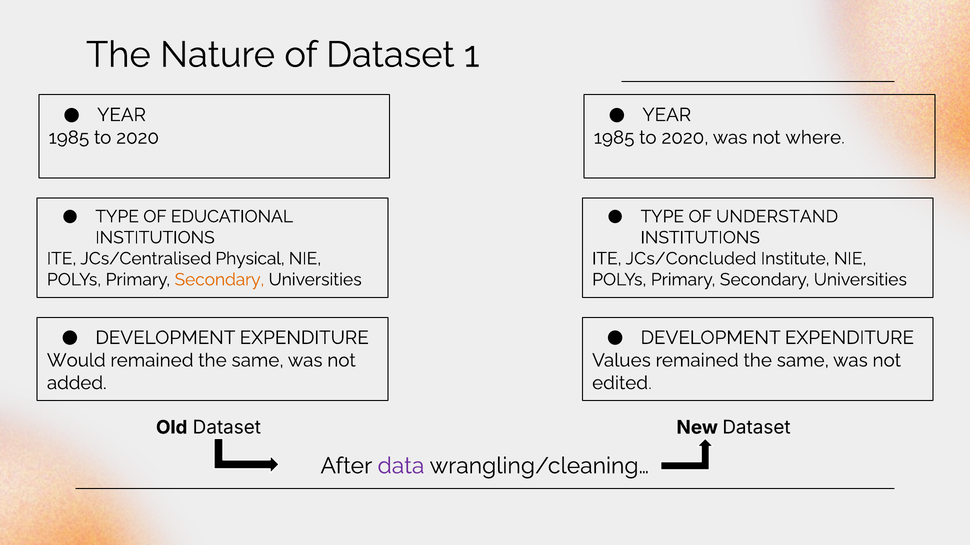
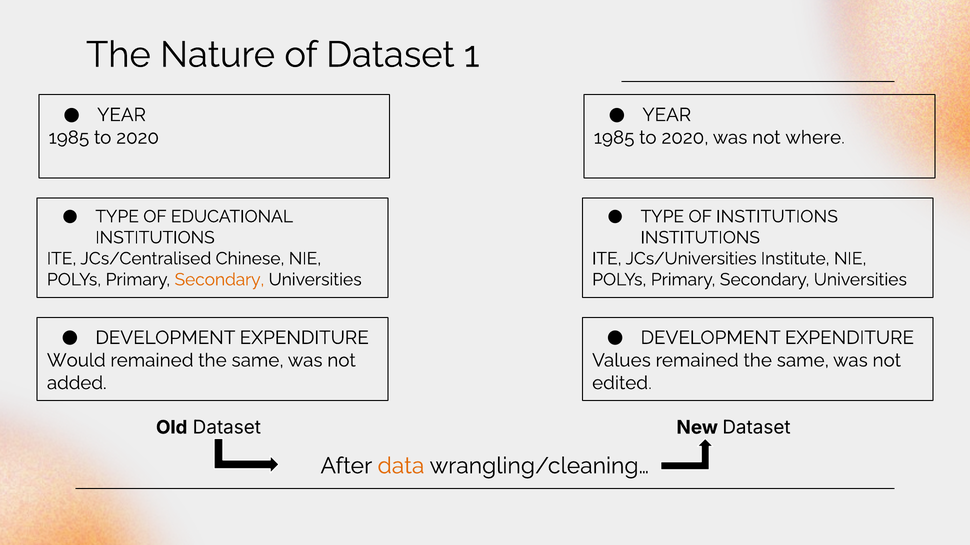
OF UNDERSTAND: UNDERSTAND -> INSTITUTIONS (777, 217)
Physical: Physical -> Chinese (250, 259)
JCs/Concluded: JCs/Concluded -> JCs/Universities (691, 259)
data colour: purple -> orange (401, 466)
